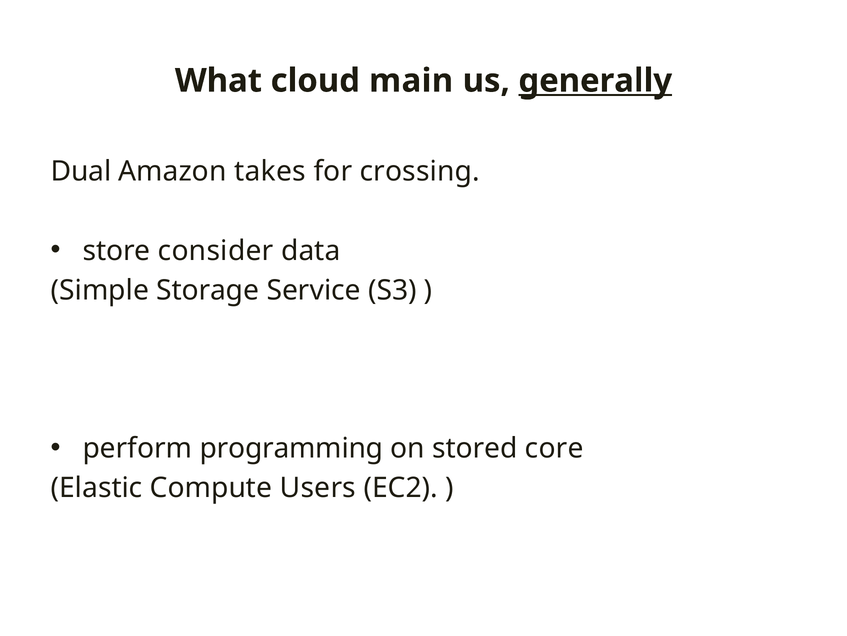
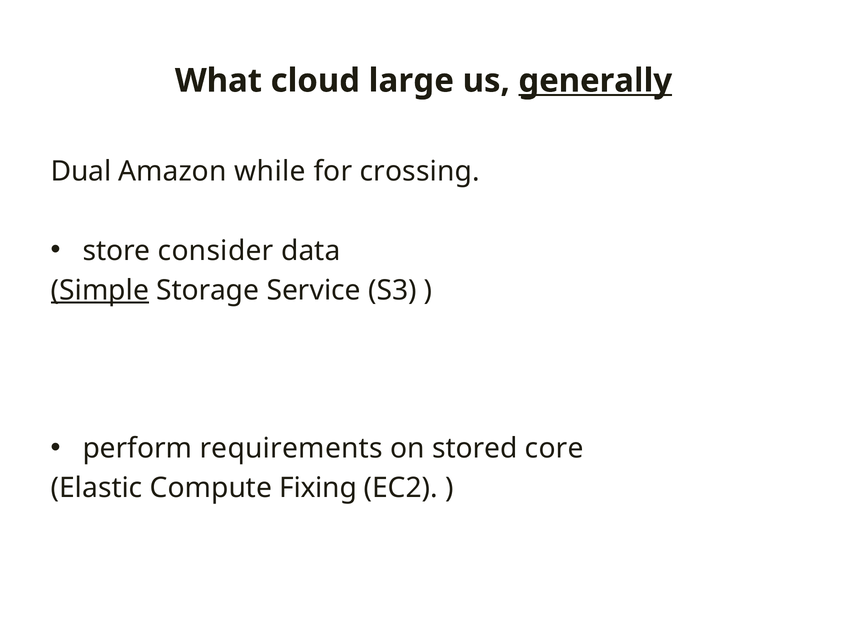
main: main -> large (411, 81)
takes: takes -> while (270, 171)
Simple underline: none -> present (100, 290)
programming: programming -> requirements (291, 448)
Users: Users -> Fixing (318, 488)
